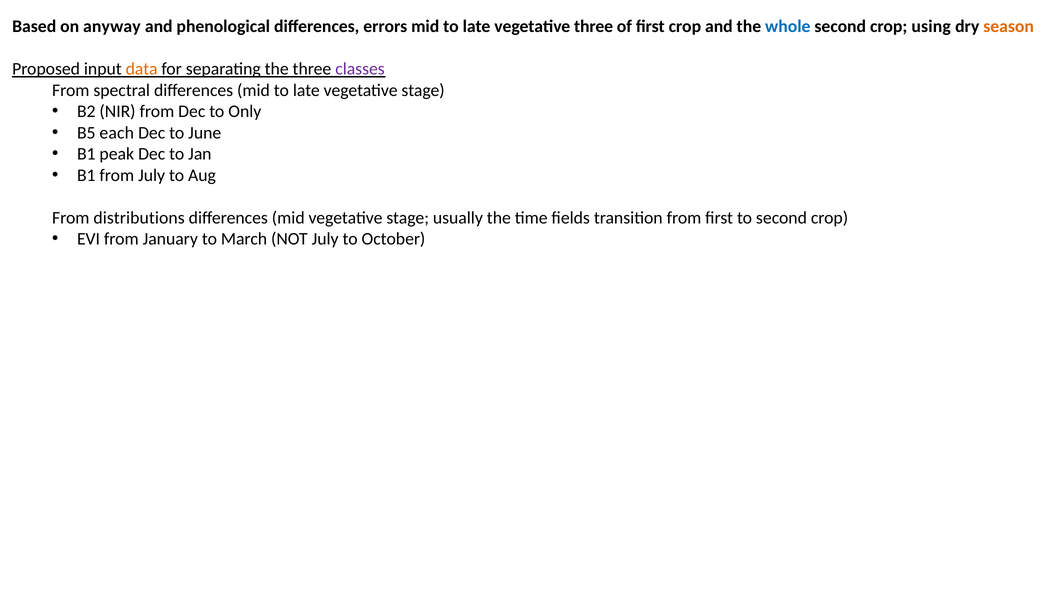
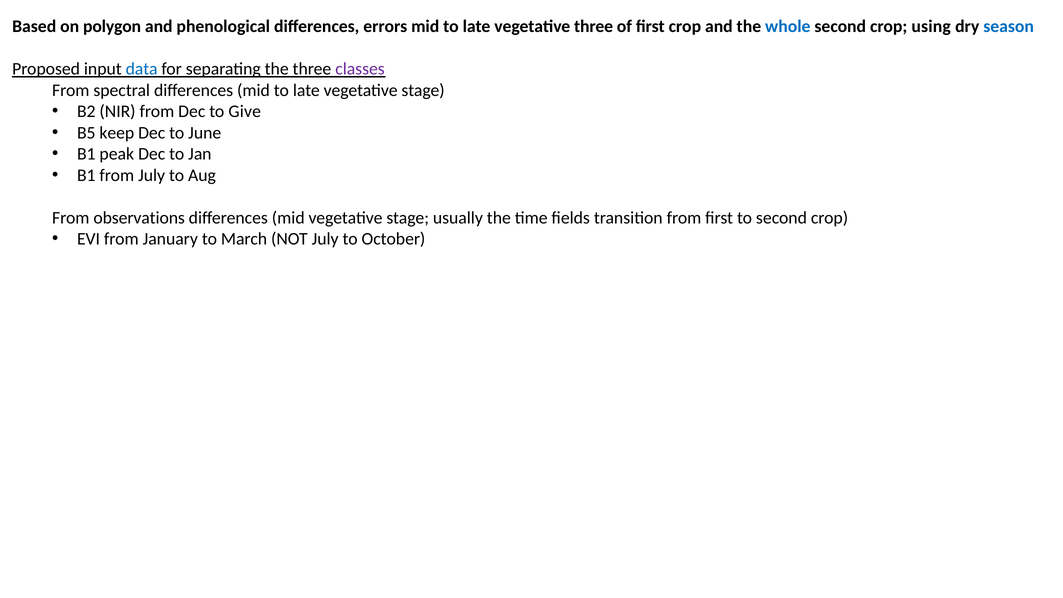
anyway: anyway -> polygon (112, 27)
season colour: orange -> blue (1009, 27)
data colour: orange -> blue (142, 69)
Only: Only -> Give (245, 112)
each: each -> keep (117, 133)
distributions: distributions -> observations (139, 218)
